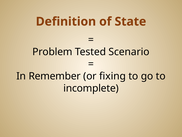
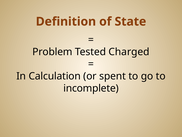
Scenario: Scenario -> Charged (129, 52)
Remember: Remember -> Calculation (55, 76)
fixing: fixing -> spent (113, 76)
